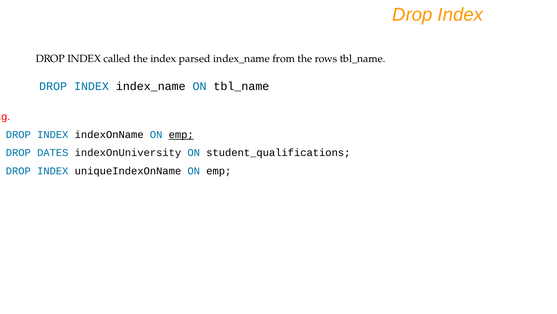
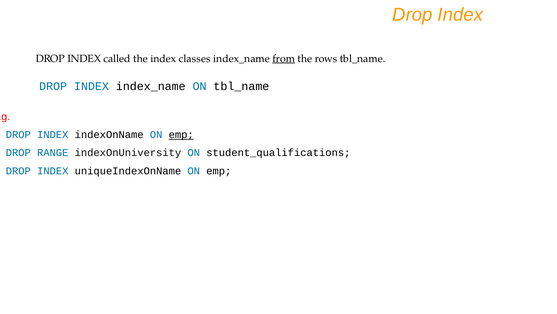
parsed: parsed -> classes (195, 58)
from underline: none -> present (284, 58)
DATES: DATES -> RANGE (53, 153)
